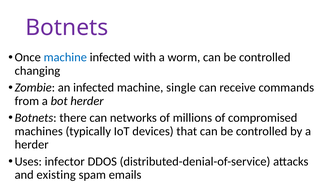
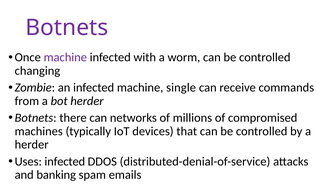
machine colour: blue -> purple (65, 58)
Uses infector: infector -> infected (65, 162)
existing: existing -> banking (56, 176)
